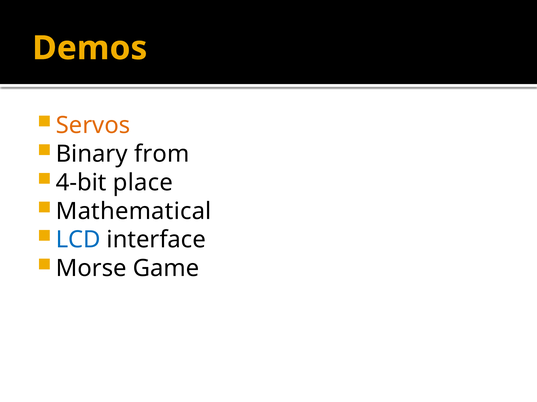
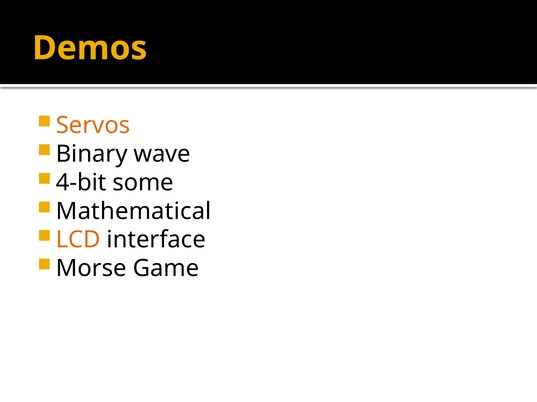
from: from -> wave (162, 154)
place: place -> some (143, 183)
LCD colour: blue -> orange (78, 240)
